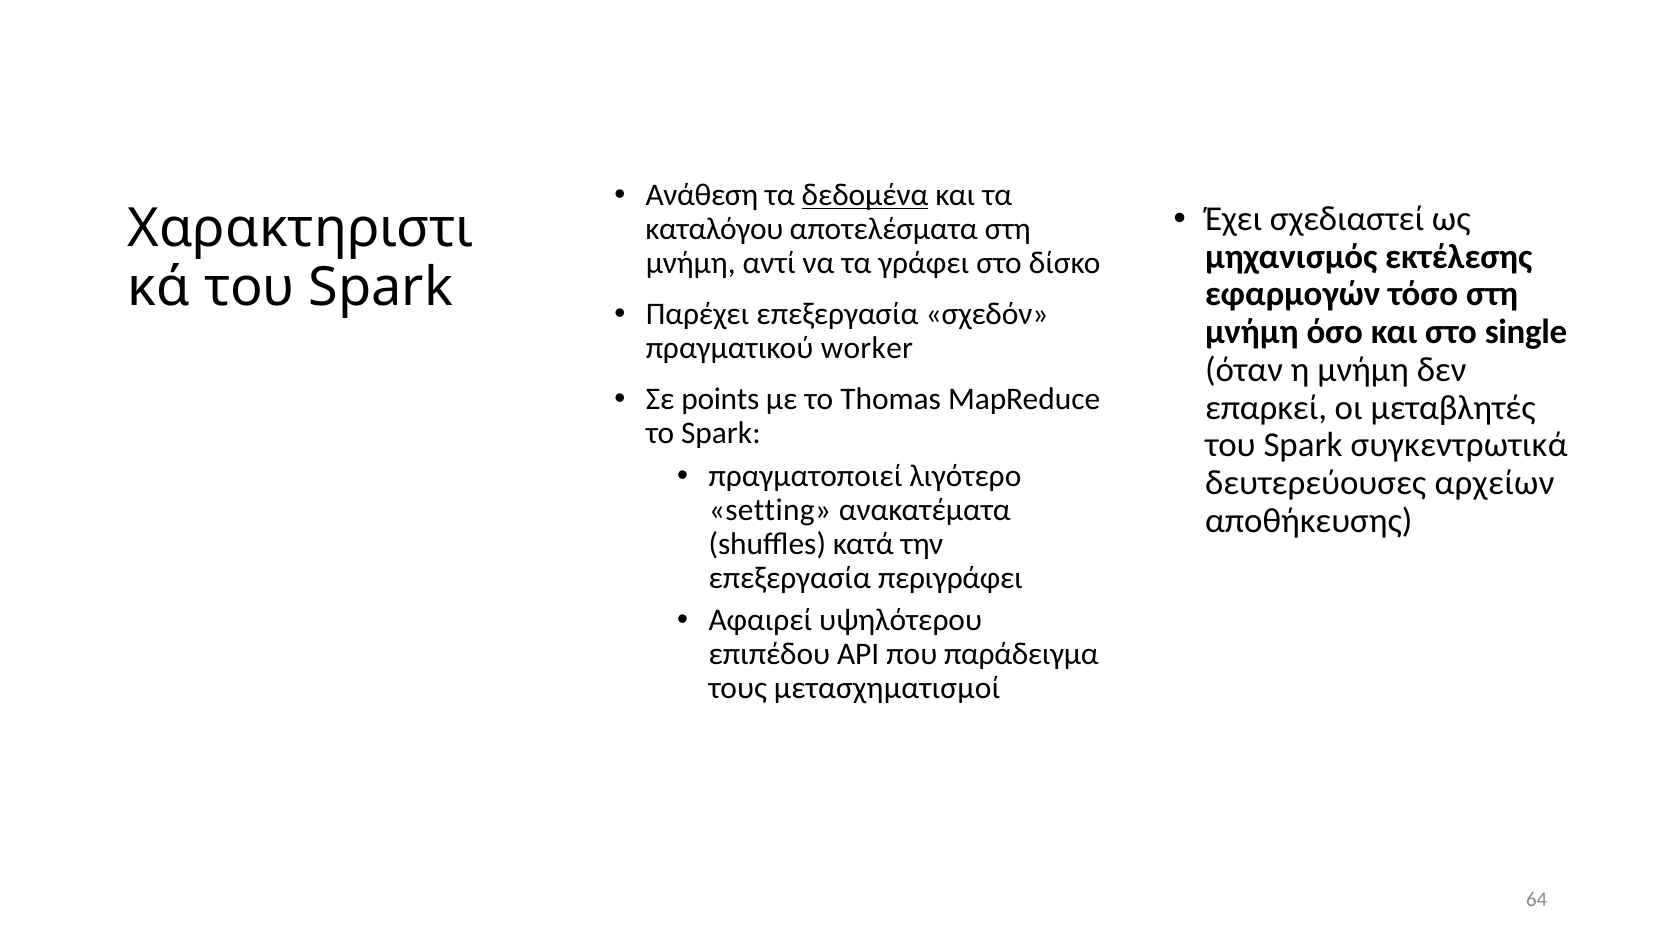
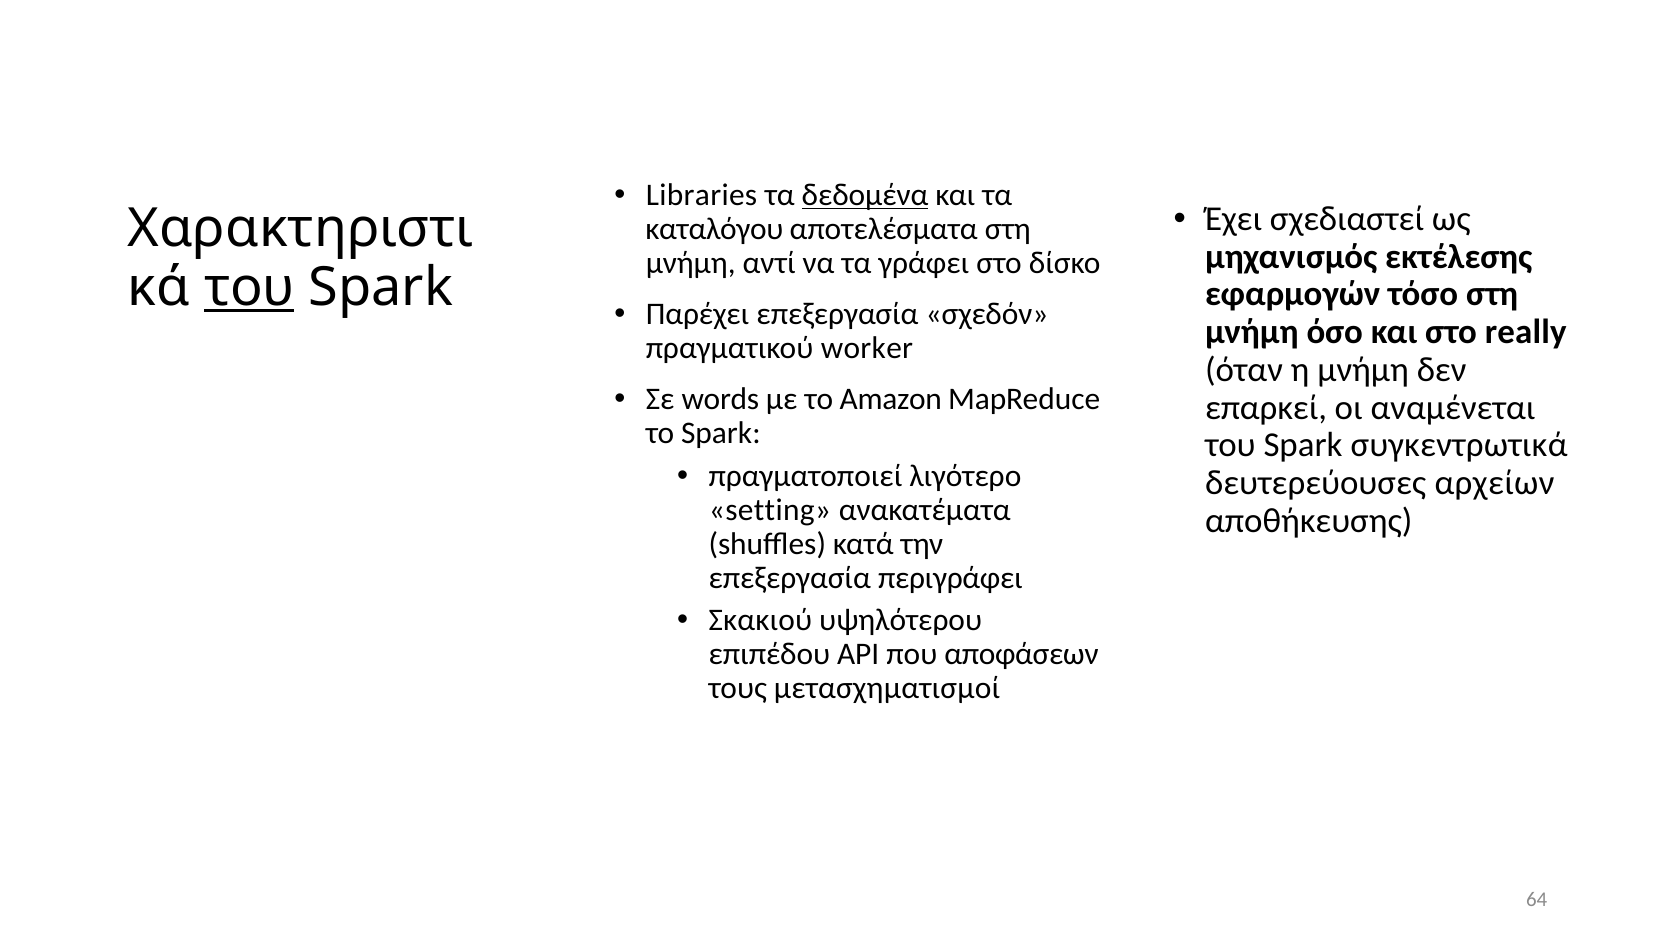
Ανάθεση: Ανάθεση -> Libraries (702, 195)
του underline: none -> present (249, 287)
single: single -> really (1526, 332)
points: points -> words (720, 400)
Thomas: Thomas -> Amazon (891, 400)
μεταβλητές: μεταβλητές -> αναμένεται (1453, 408)
Αφαιρεί: Αφαιρεί -> Σκακιού (760, 621)
παράδειγμα: παράδειγμα -> αποφάσεων (1021, 655)
